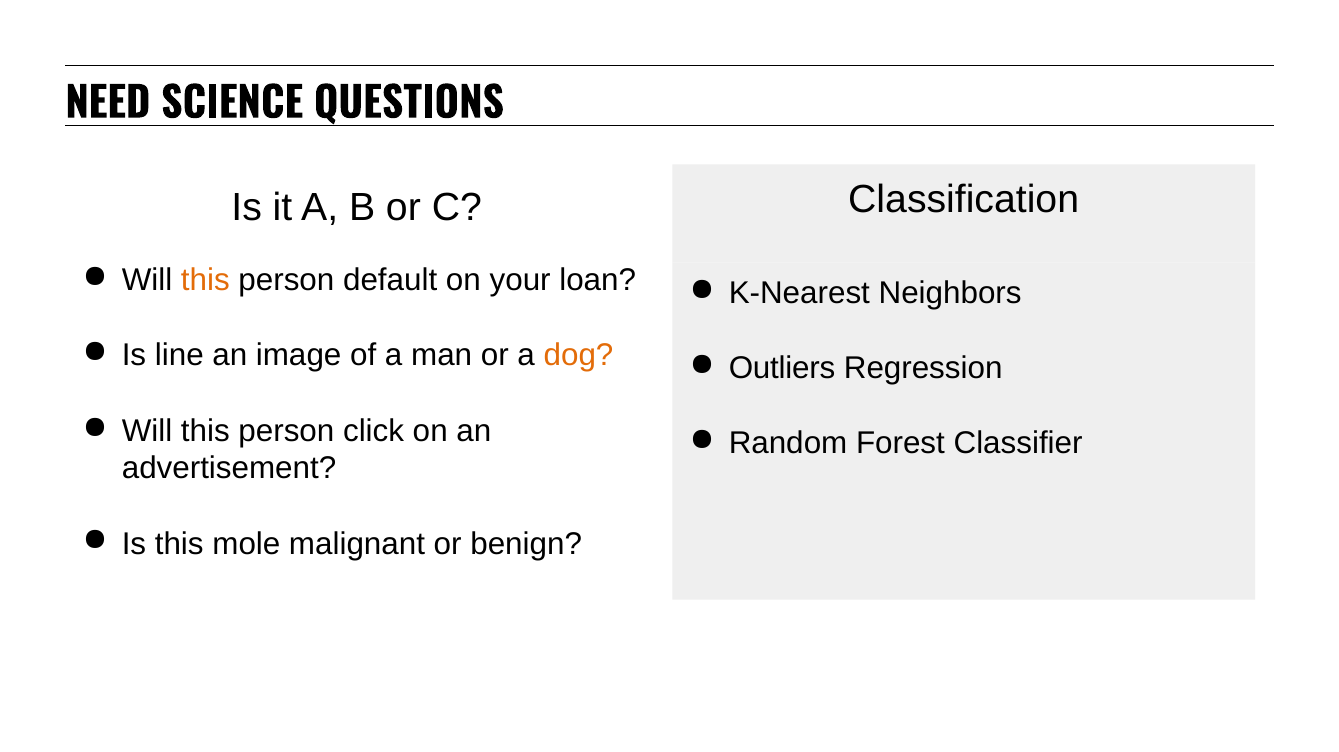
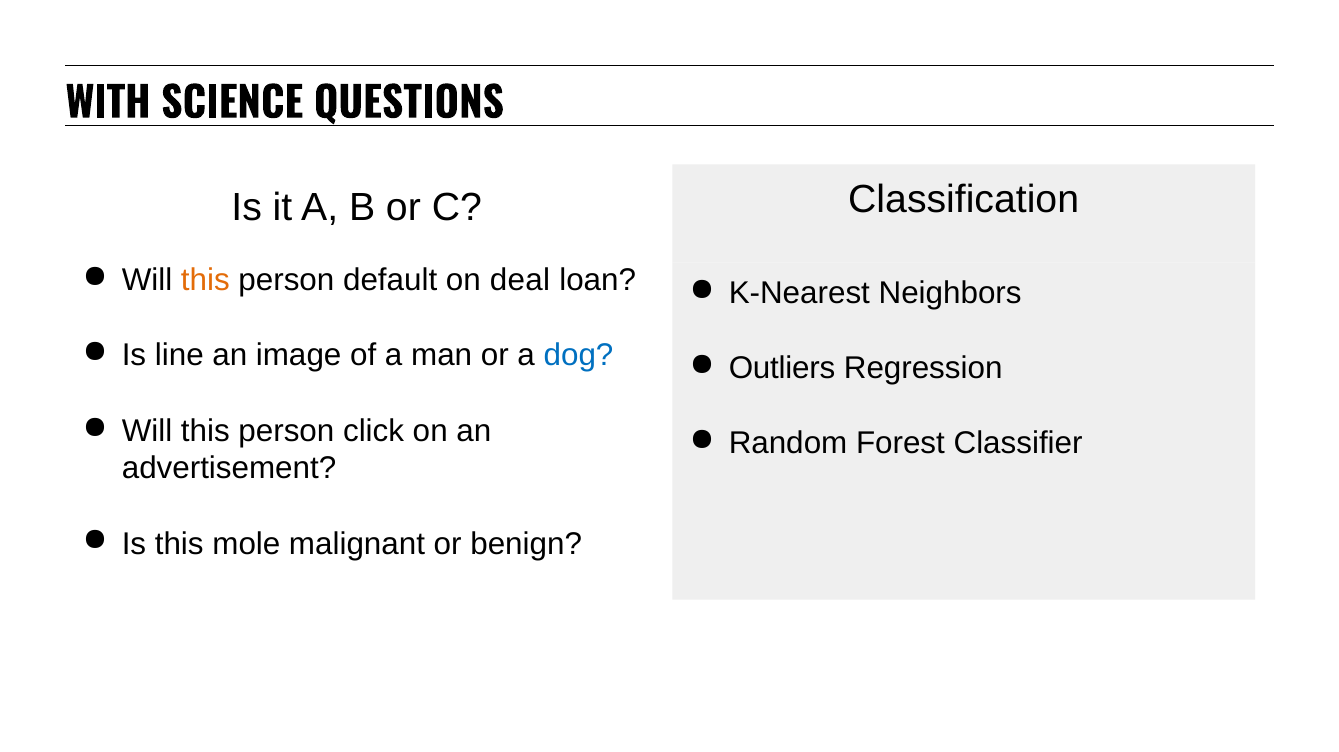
NEED: NEED -> WITH (108, 104)
your: your -> deal (520, 280)
dog colour: orange -> blue (579, 355)
